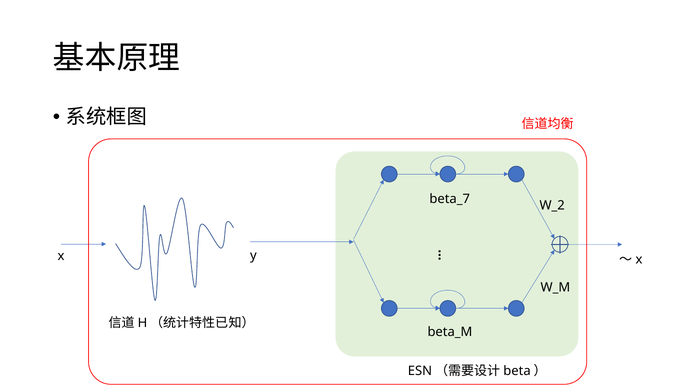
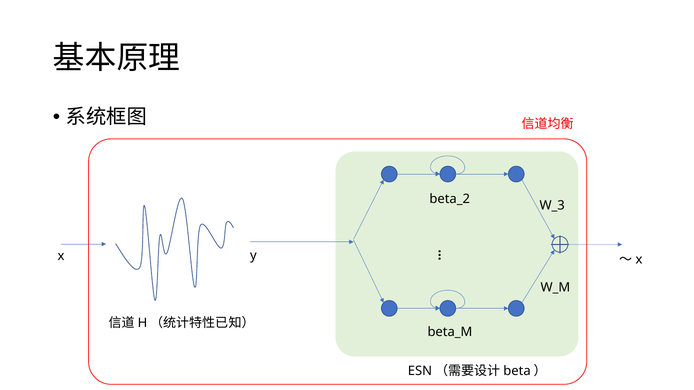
beta_7: beta_7 -> beta_2 (450, 199)
W_2: W_2 -> W_3 (552, 206)
